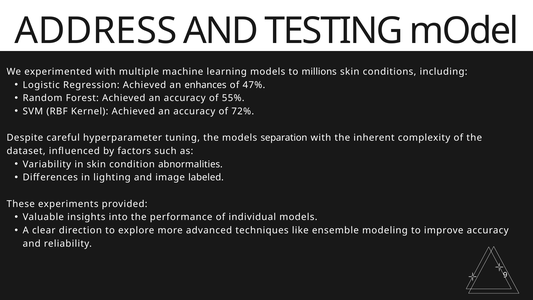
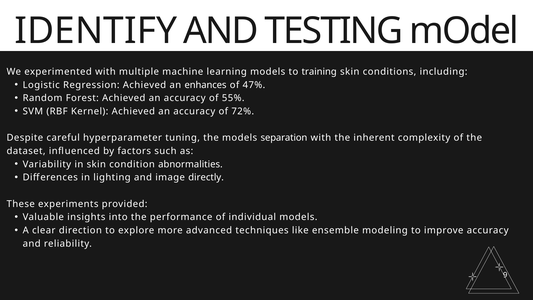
ADDRESS: ADDRESS -> IDENTIFY (96, 31)
millions: millions -> training (319, 72)
labeled: labeled -> directly (206, 177)
